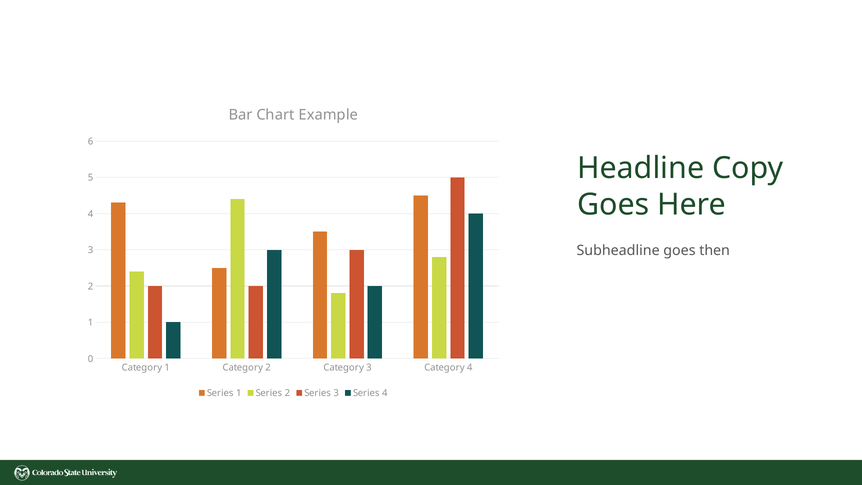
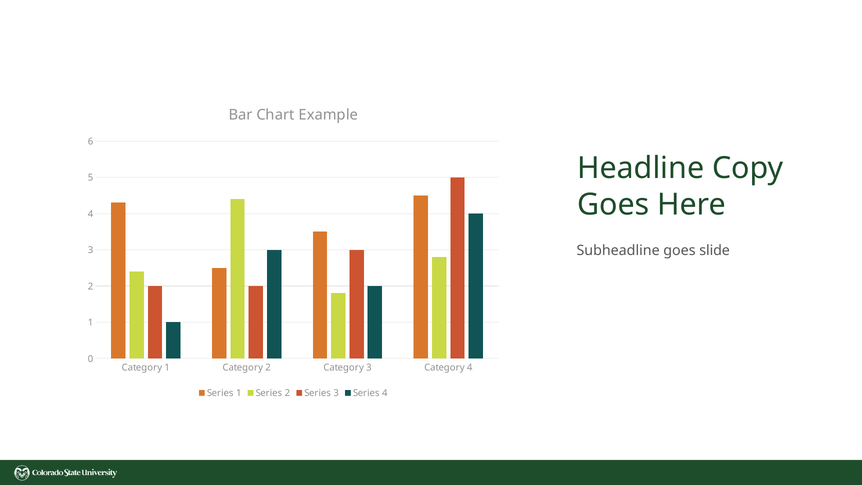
then: then -> slide (715, 250)
